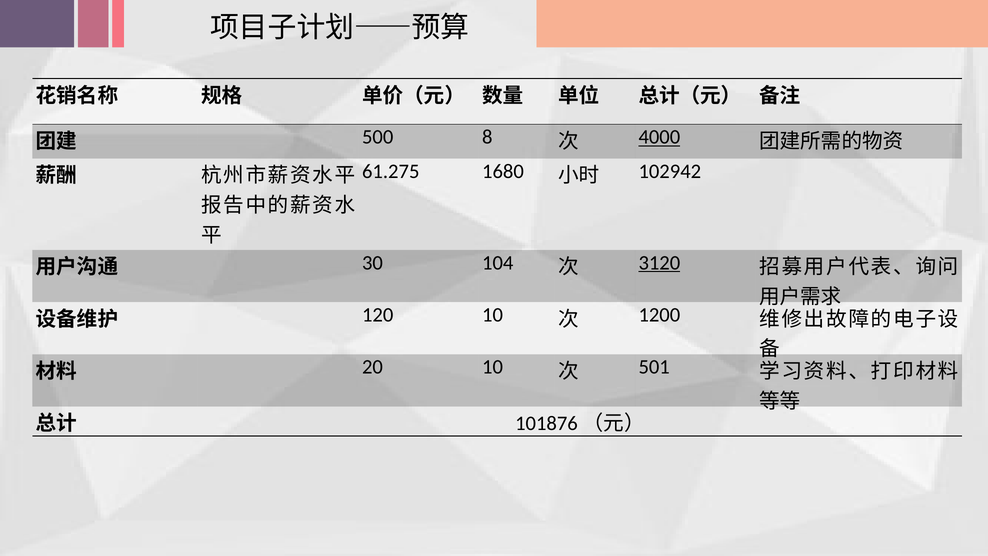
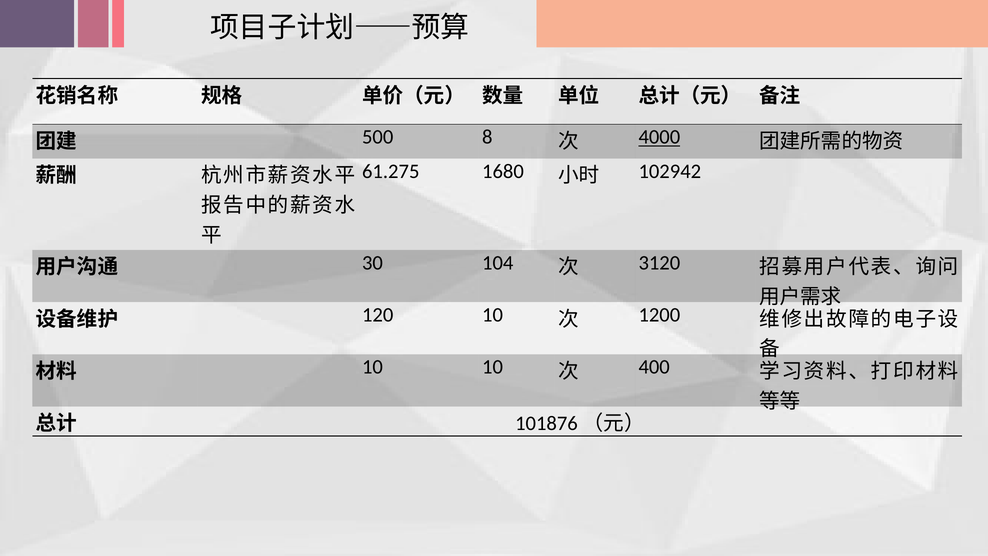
3120 underline: present -> none (659, 263)
20: 20 -> 10 (372, 367)
501: 501 -> 400 (654, 367)
